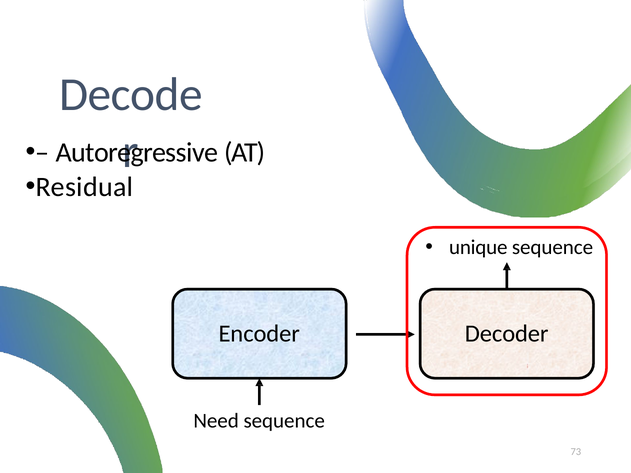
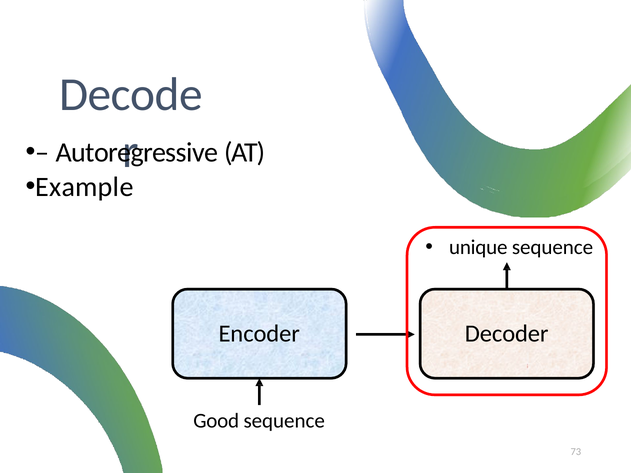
Residual: Residual -> Example (84, 187)
Need: Need -> Good (216, 421)
